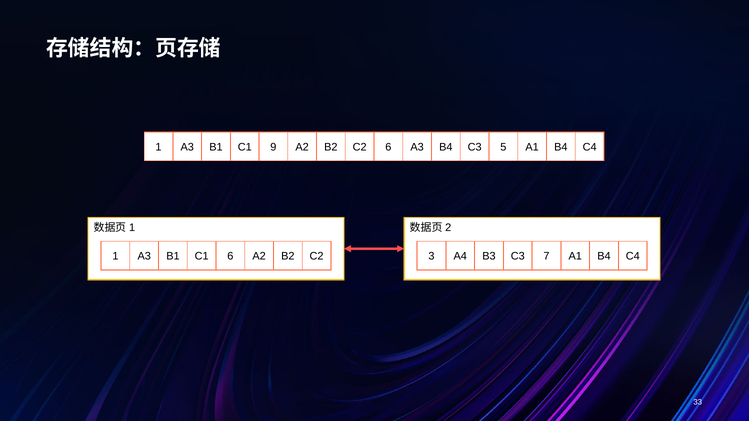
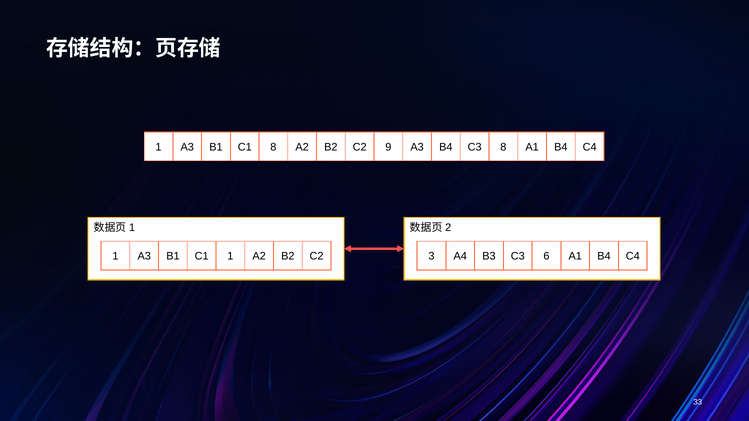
C1 9: 9 -> 8 (273, 147)
C2 6: 6 -> 9 (388, 147)
C3 5: 5 -> 8 (503, 147)
C1 6: 6 -> 1 (230, 257)
7: 7 -> 6 (546, 257)
